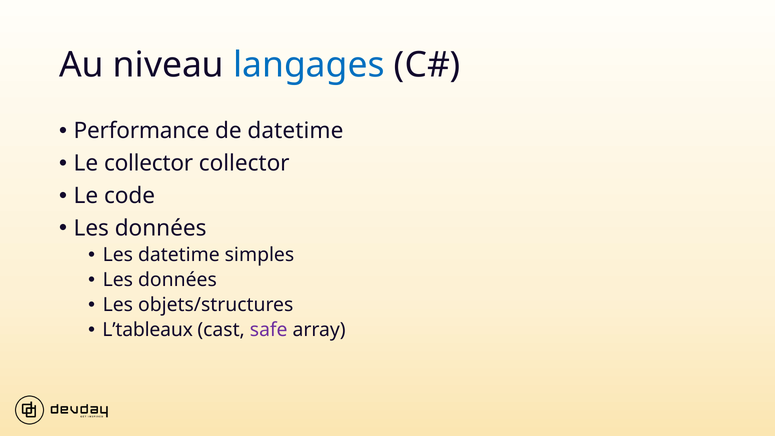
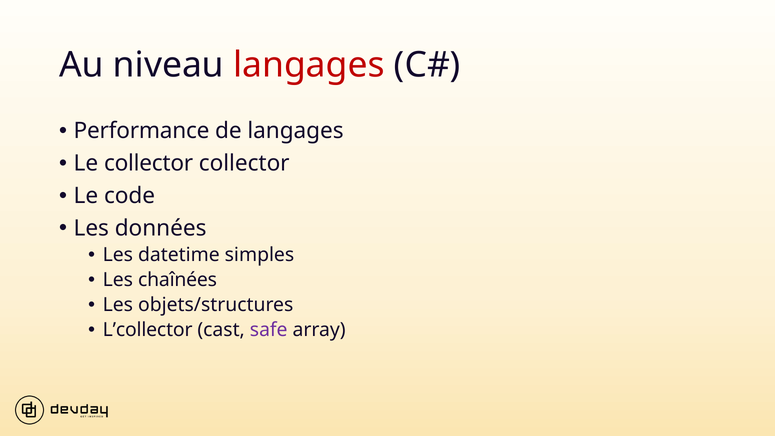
langages colour: blue -> red (309, 65)
de datetime: datetime -> langages (296, 131)
données: données -> chaînées (178, 280)
L’tableaux: L’tableaux -> L’collector (148, 330)
